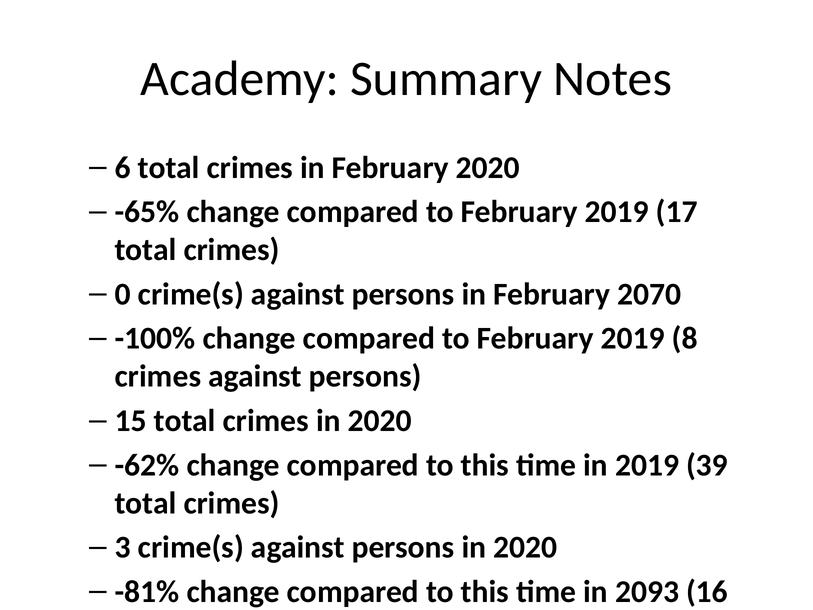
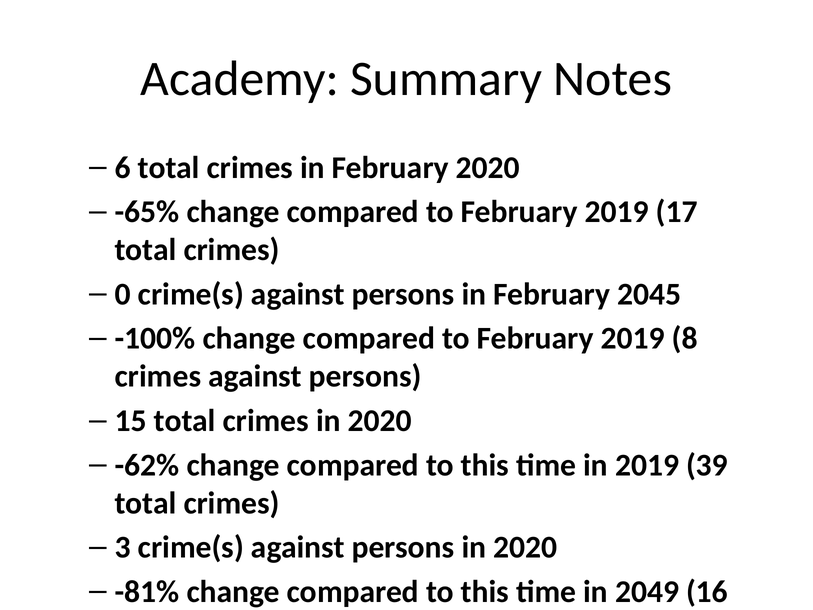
2070: 2070 -> 2045 (649, 294)
2093: 2093 -> 2049 (647, 592)
